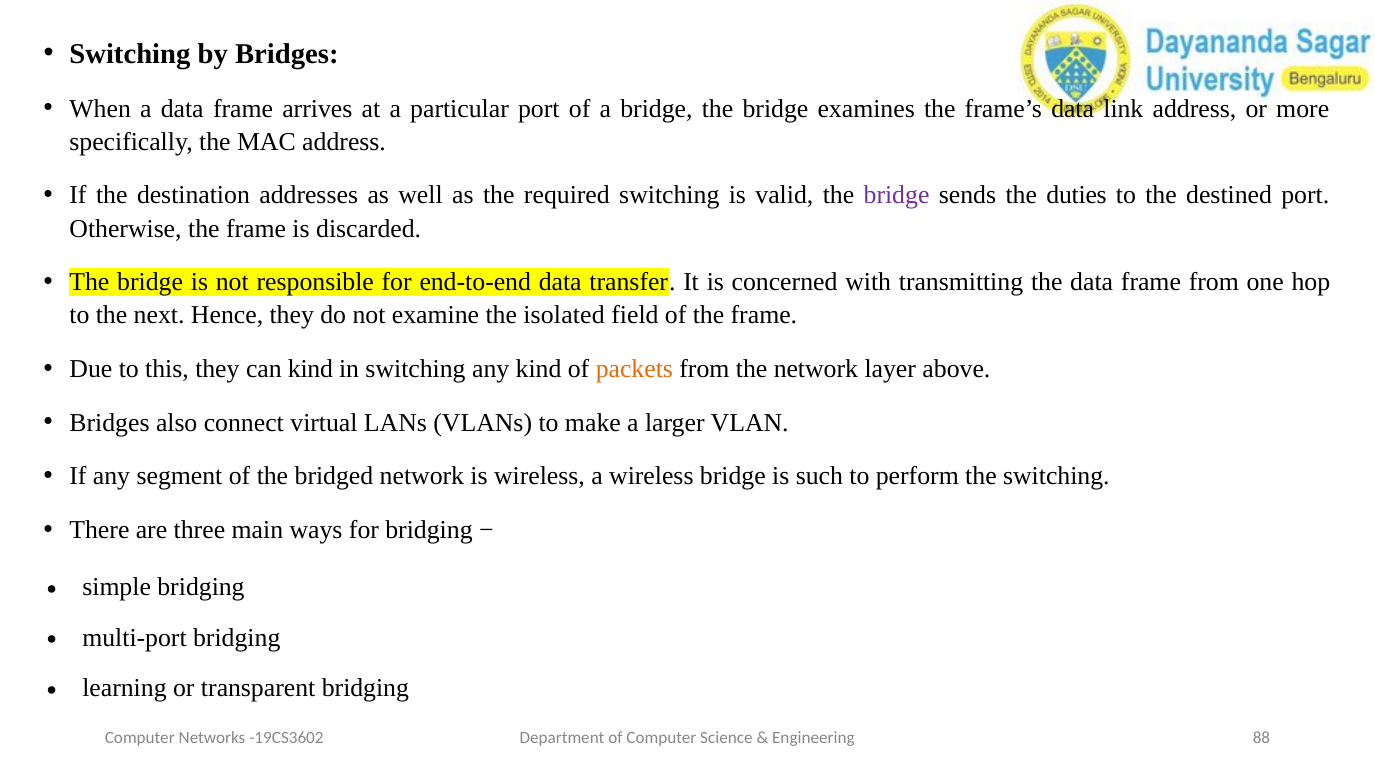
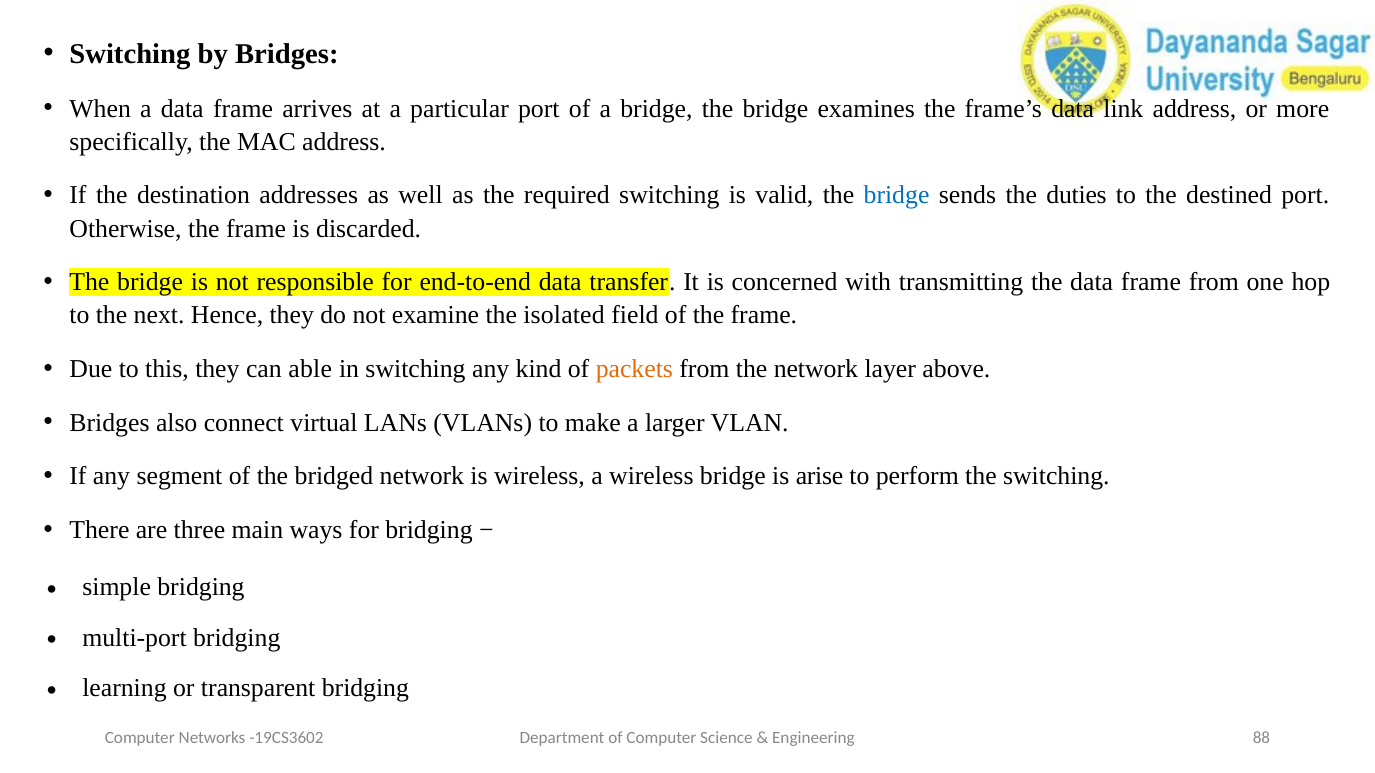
bridge colour: purple -> blue (897, 196)
can kind: kind -> able (310, 369)
such: such -> arise (820, 477)
